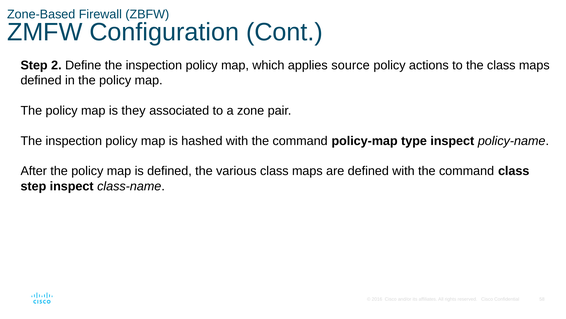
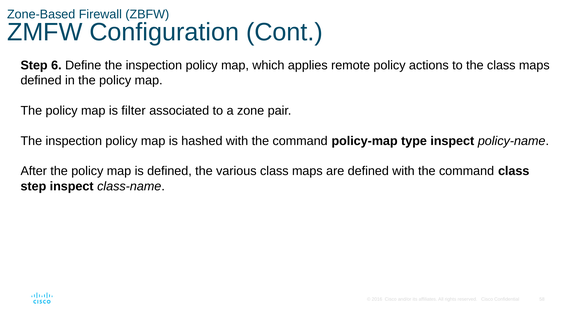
2: 2 -> 6 (56, 65)
source: source -> remote (351, 65)
they: they -> filter (134, 111)
